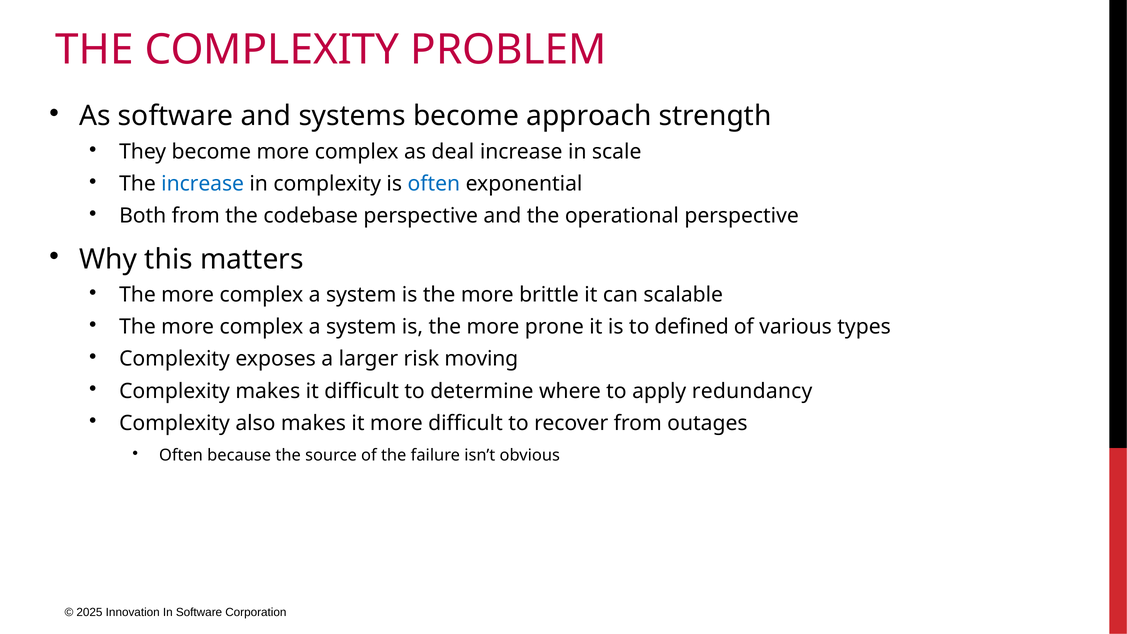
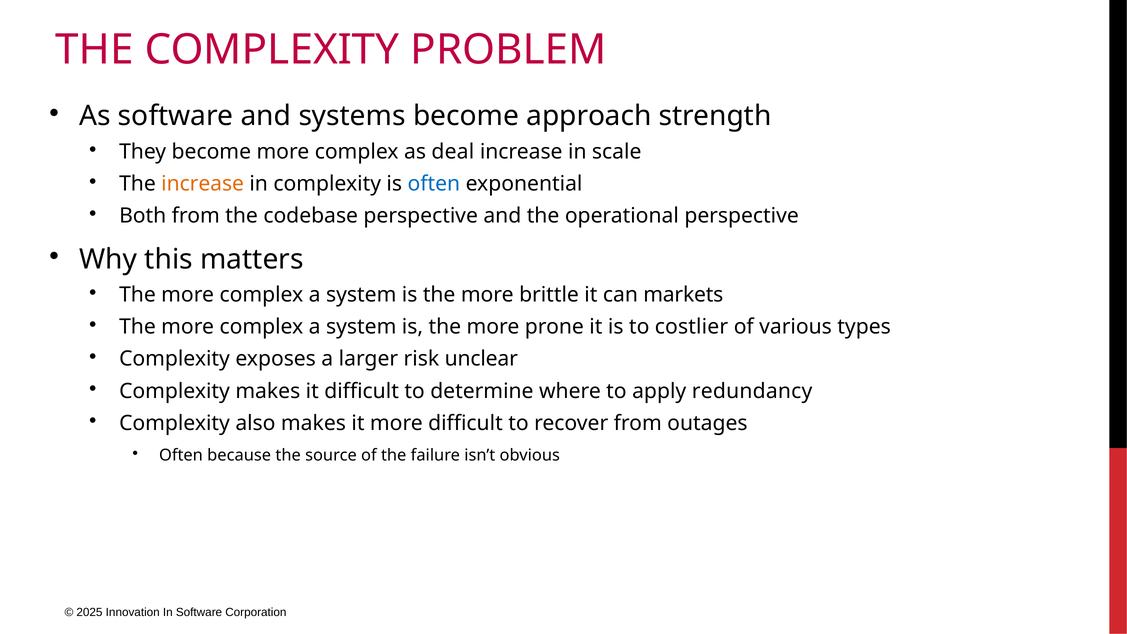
increase colour: blue -> orange (203, 184)
scalable: scalable -> markets (683, 295)
defined: defined -> costlier (691, 327)
moving: moving -> unclear (481, 359)
